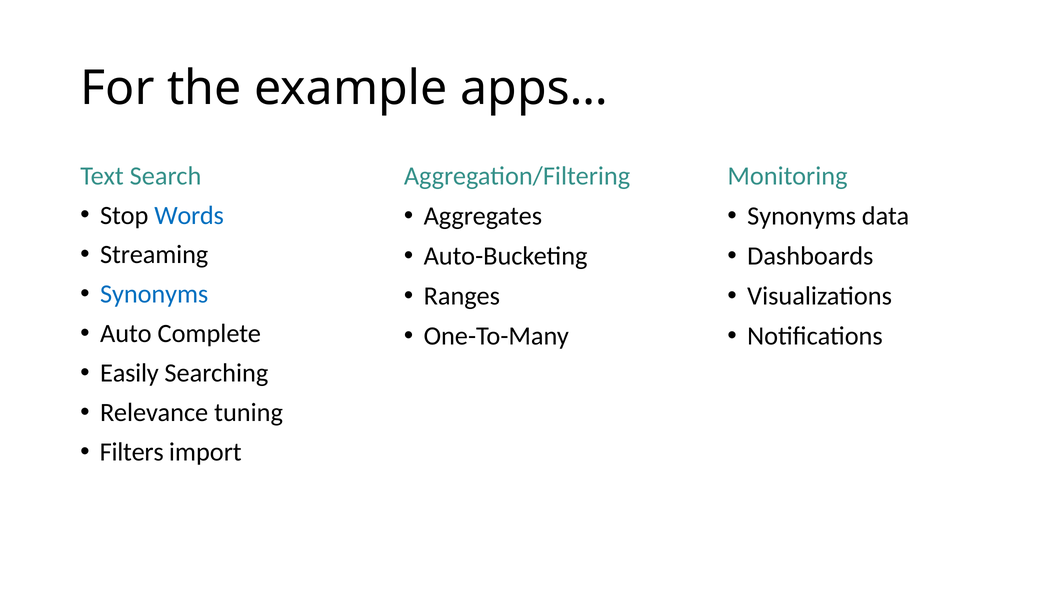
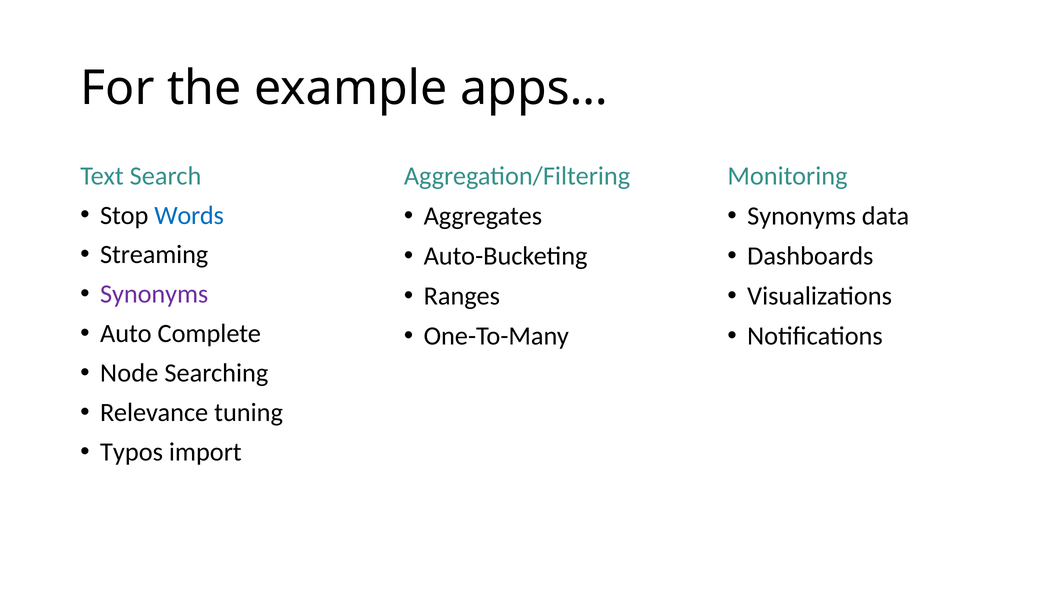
Synonyms colour: blue -> purple (154, 294)
Easily: Easily -> Node (129, 373)
Filters: Filters -> Typos (132, 452)
